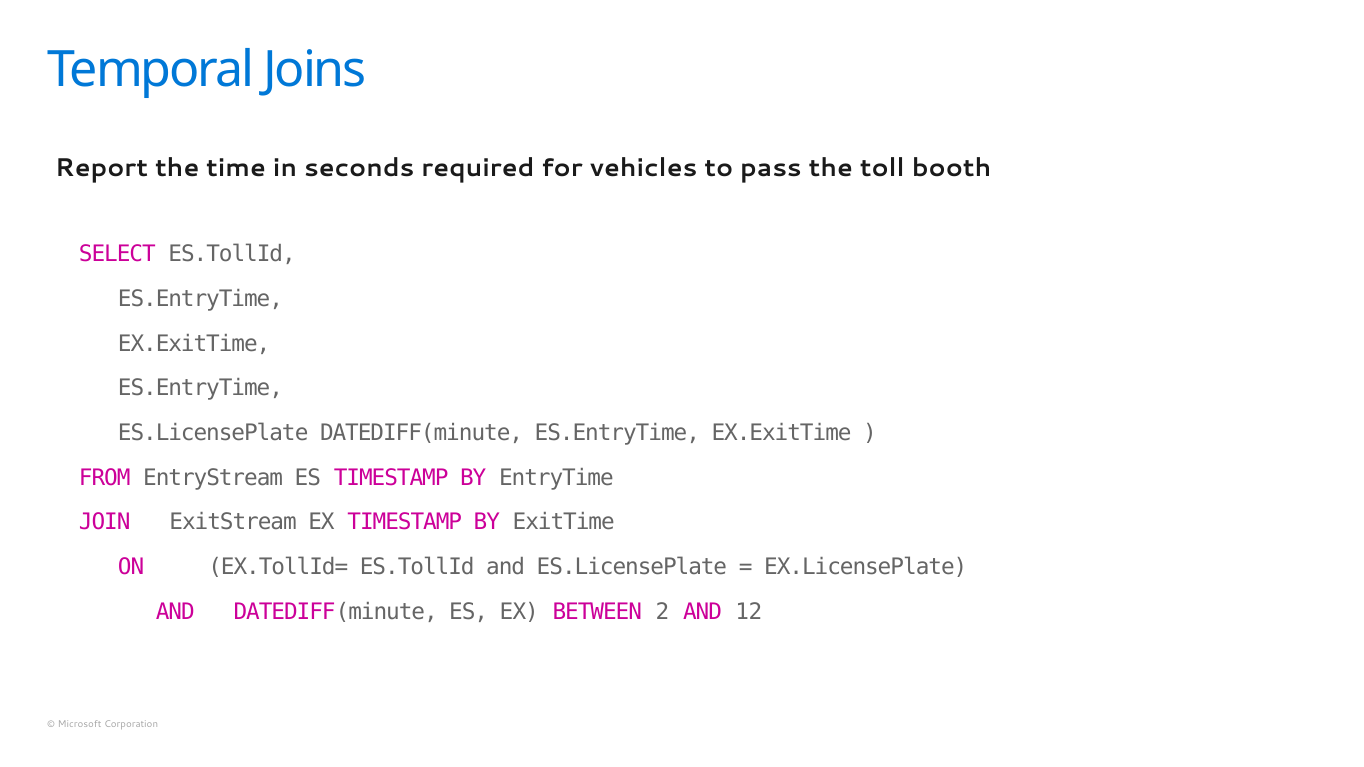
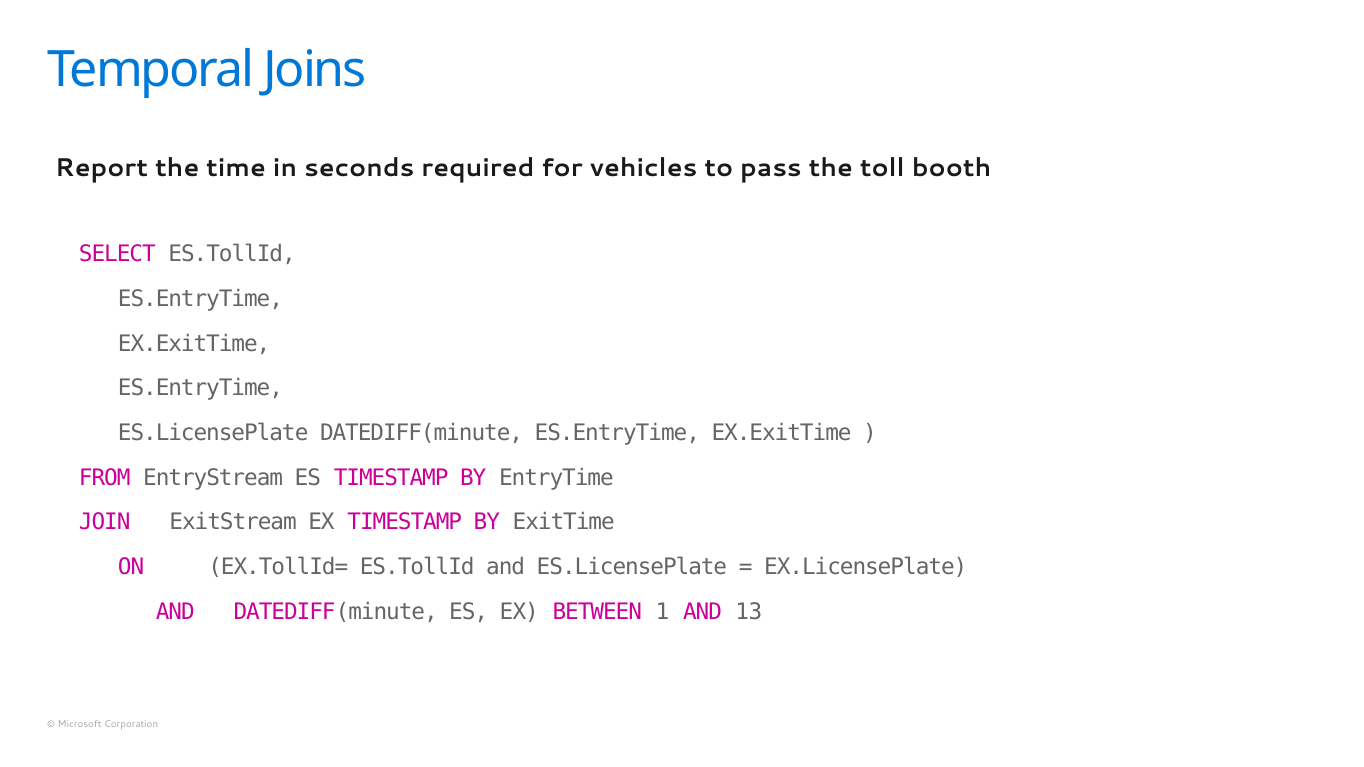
2: 2 -> 1 (663, 612)
12: 12 -> 13 (749, 612)
